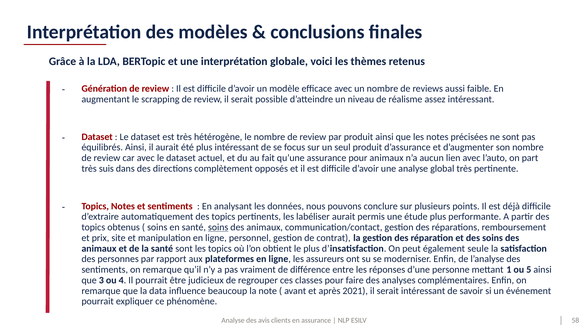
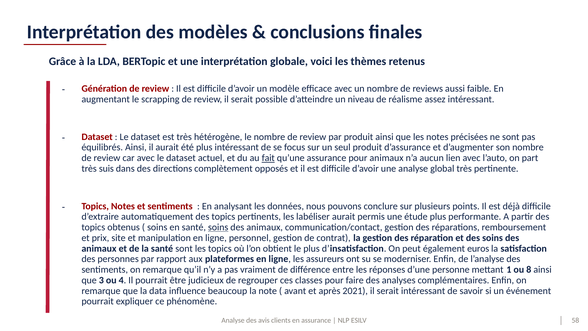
fait underline: none -> present (268, 158)
seule: seule -> euros (478, 248)
5: 5 -> 8 (529, 269)
